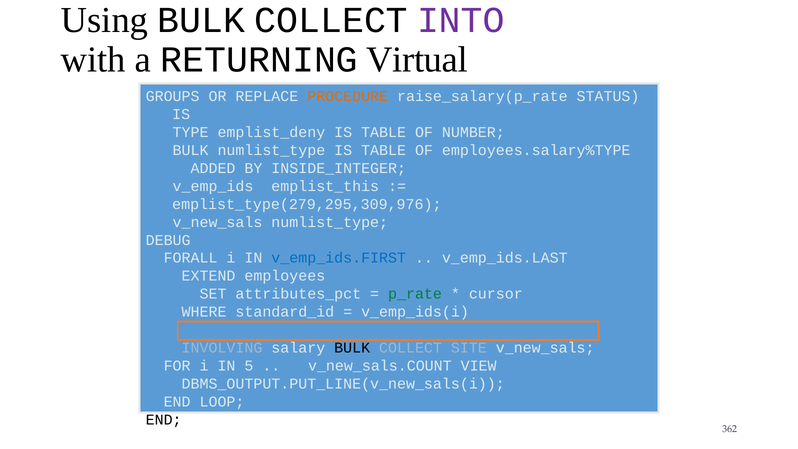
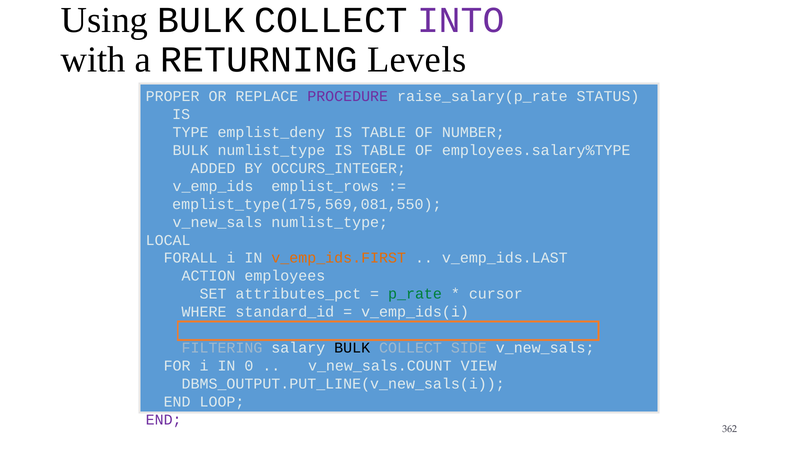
Virtual: Virtual -> Levels (417, 59)
GROUPS: GROUPS -> PROPER (173, 96)
PROCEDURE colour: orange -> purple (348, 96)
INSIDE_INTEGER: INSIDE_INTEGER -> OCCURS_INTEGER (339, 168)
emplist_this: emplist_this -> emplist_rows (325, 186)
emplist_type(279,295,309,976: emplist_type(279,295,309,976 -> emplist_type(175,569,081,550 (307, 204)
DEBUG: DEBUG -> LOCAL (168, 240)
v_emp_ids.FIRST colour: blue -> orange (339, 258)
EXTEND: EXTEND -> ACTION (209, 276)
INVOLVING: INVOLVING -> FILTERING (222, 348)
SITE: SITE -> SIDE (469, 348)
5: 5 -> 0 (249, 366)
END colour: black -> purple (164, 420)
